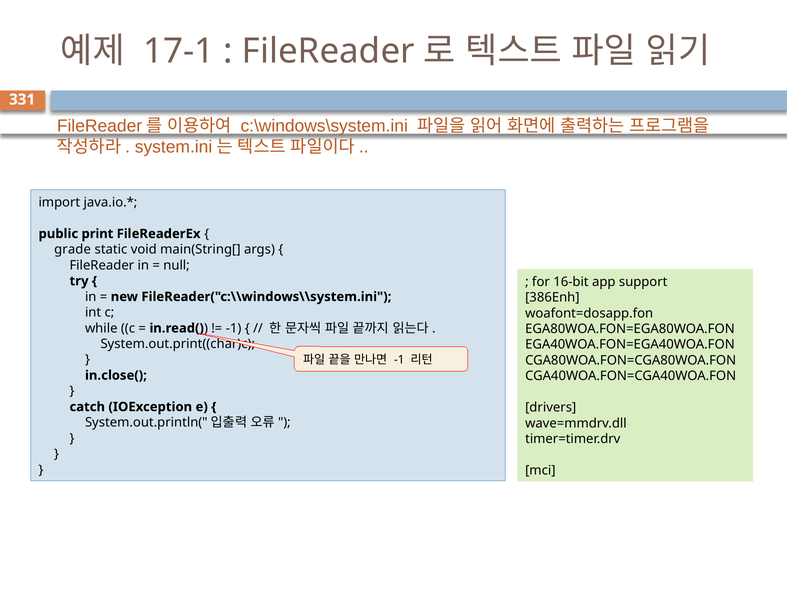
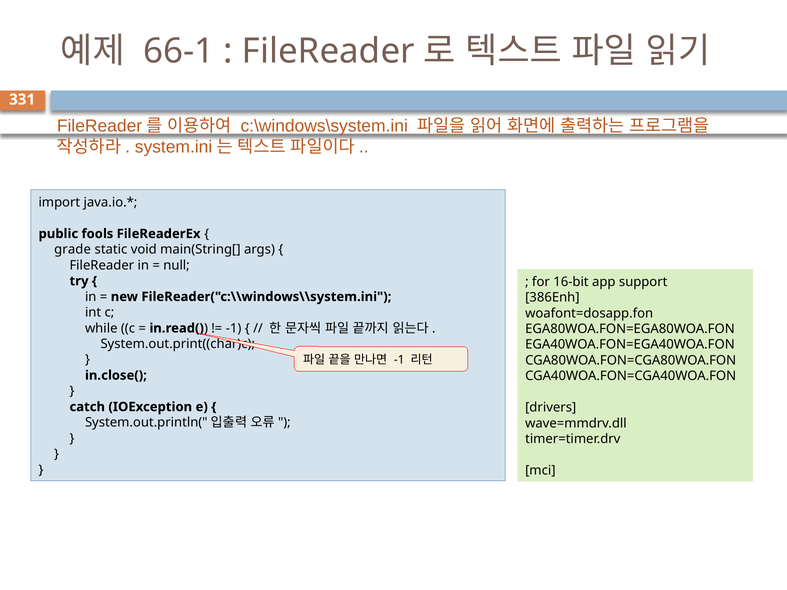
17-1: 17-1 -> 66-1 (179, 51)
print: print -> fools (97, 234)
